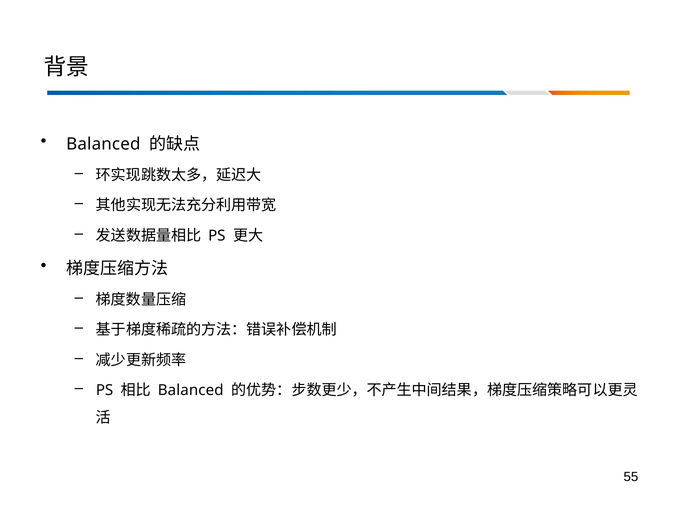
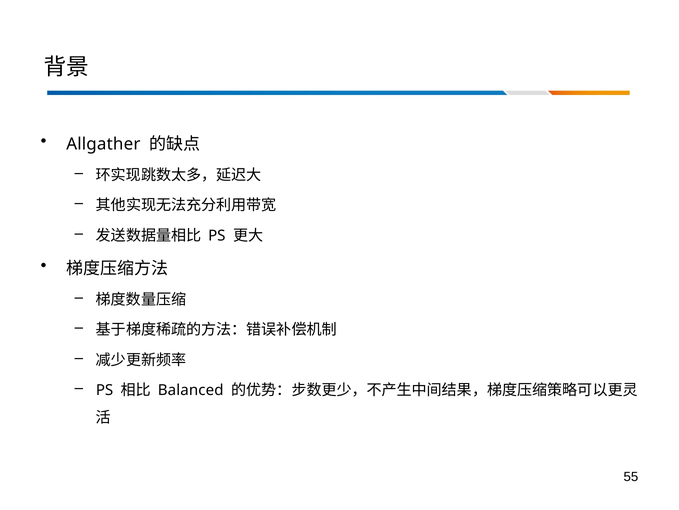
Balanced: Balanced -> Allgather (103, 144)
